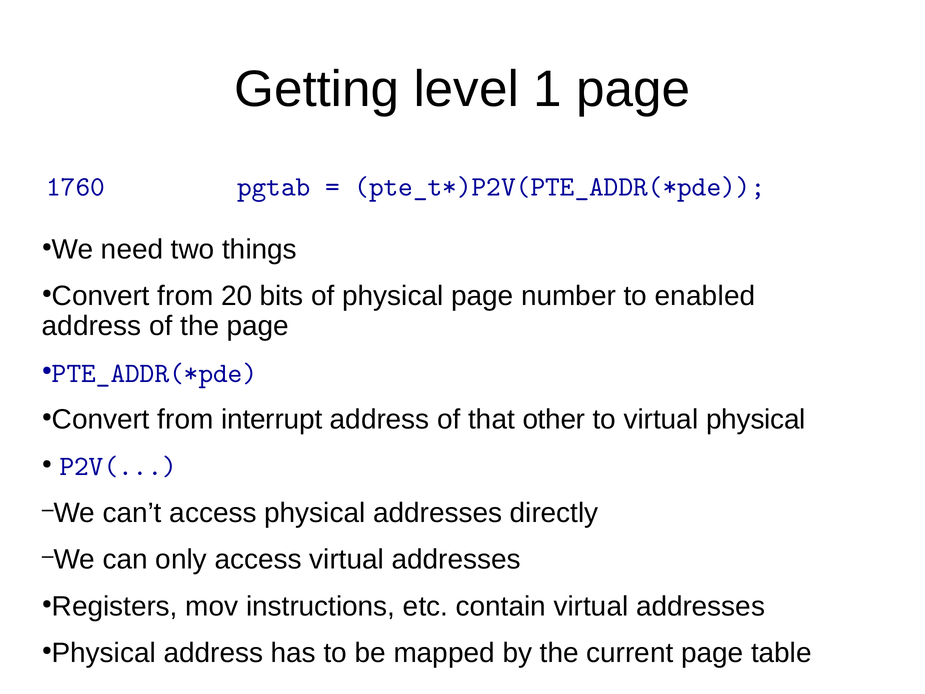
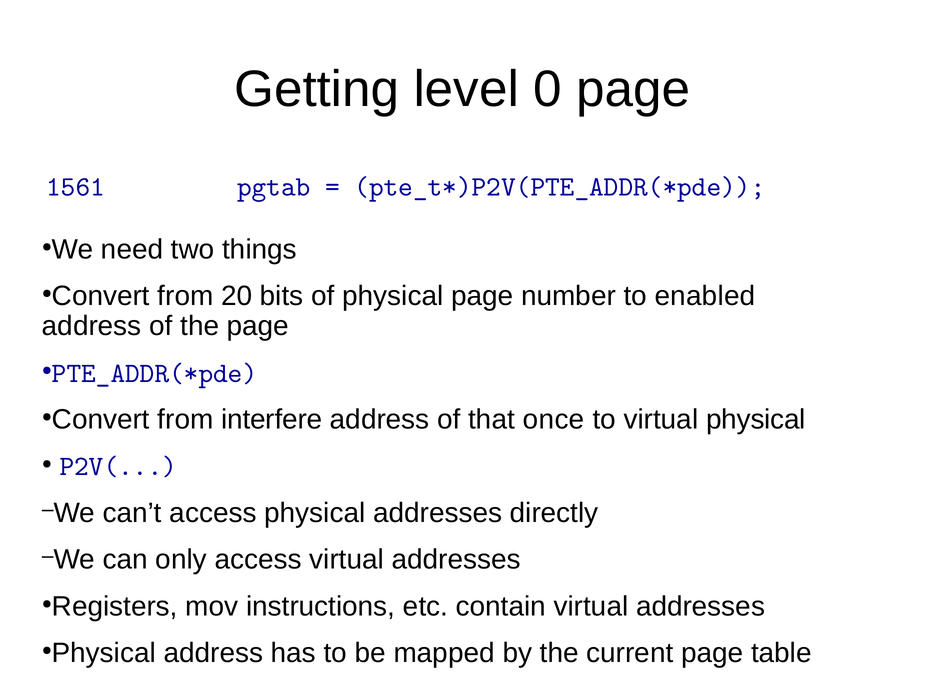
1: 1 -> 0 (547, 89)
1760: 1760 -> 1561 (76, 187)
interrupt: interrupt -> interfere (272, 419)
other: other -> once (554, 419)
